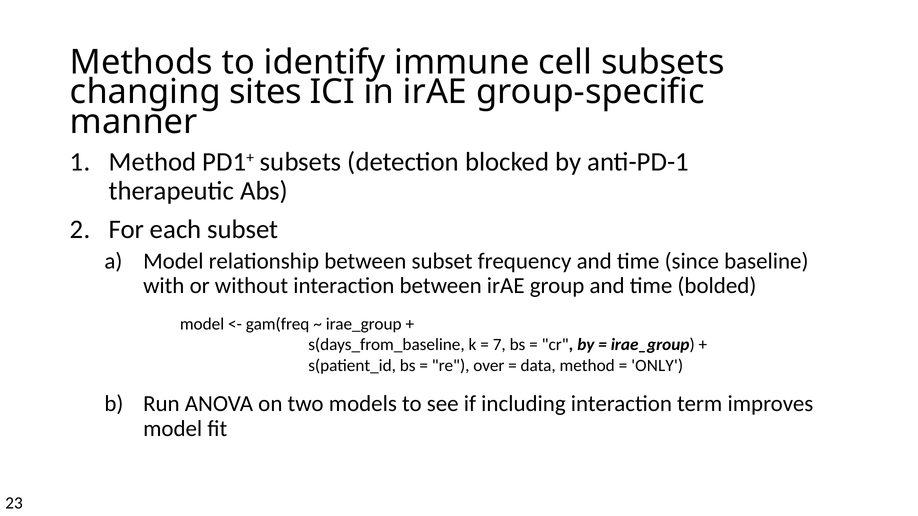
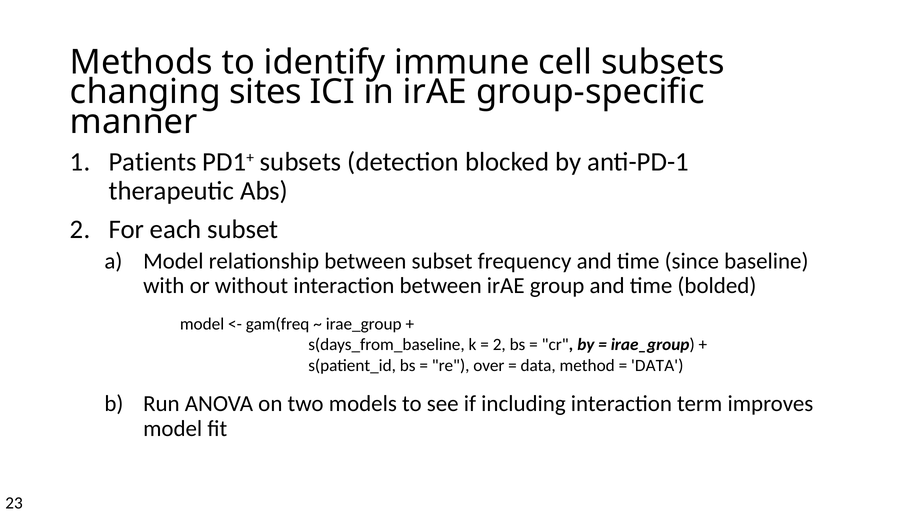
Method: Method -> Patients (153, 162)
7: 7 -> 2 (499, 345)
ONLY: ONLY -> DATA (657, 366)
